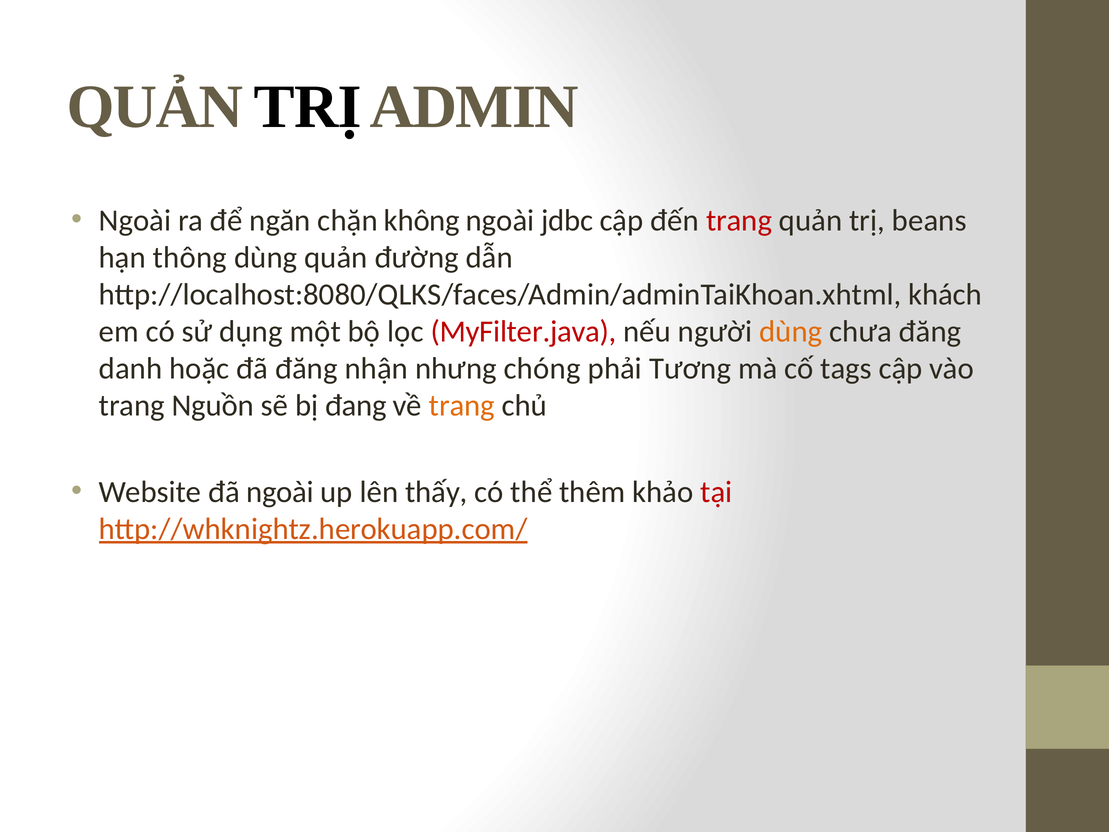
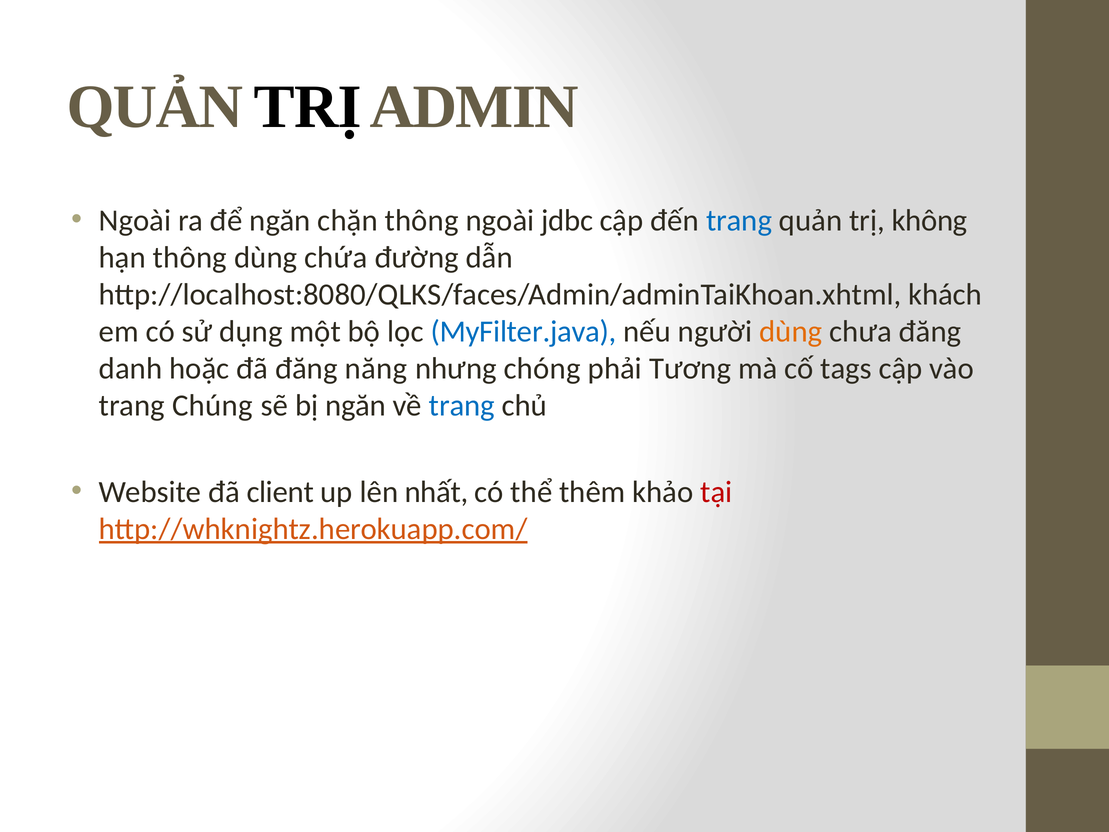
chặn không: không -> thông (422, 220)
trang colour: red -> blue (739, 220)
beans: beans -> không (929, 220)
dùng quản: quản -> chứa (336, 257)
MyFilter.java colour: red -> blue (524, 331)
nhận: nhận -> năng (376, 368)
Nguồn: Nguồn -> Chúng (213, 405)
bị đang: đang -> ngăn (356, 405)
trang colour: orange -> blue (462, 405)
đã ngoài: ngoài -> client (280, 492)
thấy: thấy -> nhất (437, 492)
